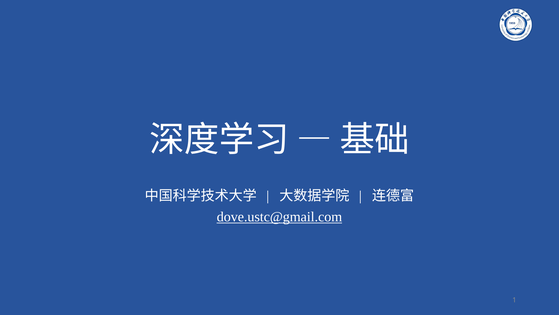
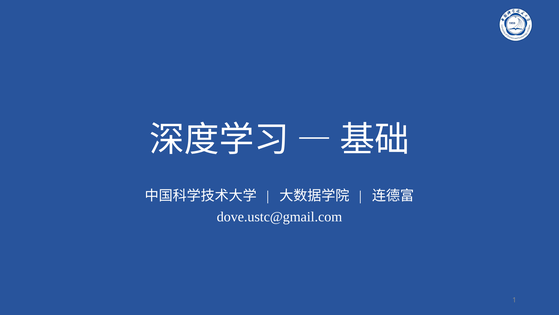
dove.ustc@gmail.com underline: present -> none (279, 217)
